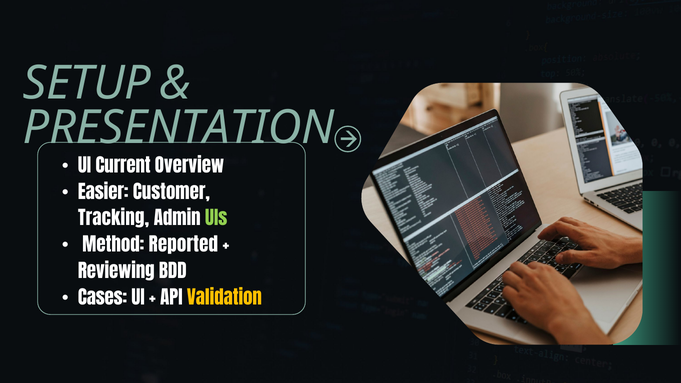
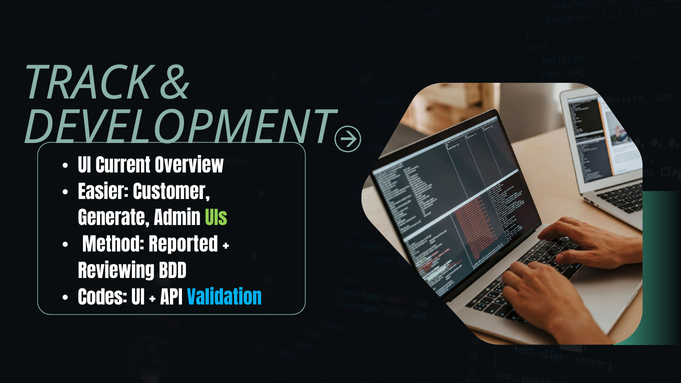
SETUP: SETUP -> TRACK (87, 83)
PRESENTATION: PRESENTATION -> DEVELOPMENT (178, 128)
Tracking: Tracking -> Generate (114, 219)
Cases: Cases -> Codes (103, 299)
Validation colour: yellow -> light blue (224, 299)
